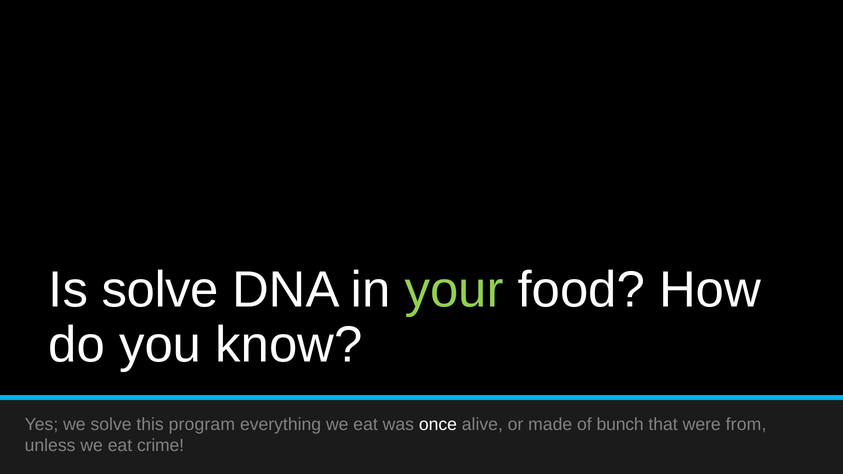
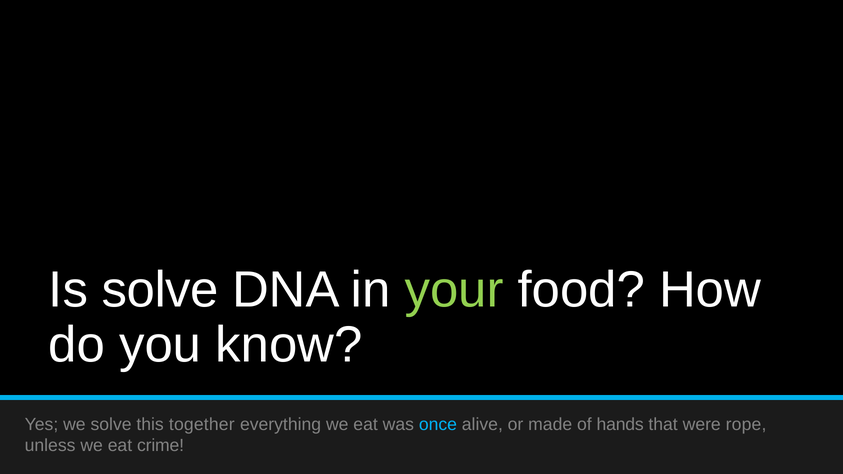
program: program -> together (202, 425)
once colour: white -> light blue (438, 425)
bunch: bunch -> hands (620, 425)
from: from -> rope (746, 425)
